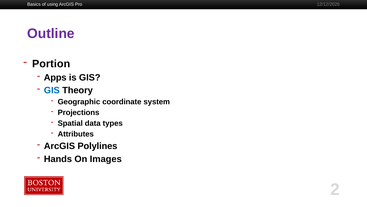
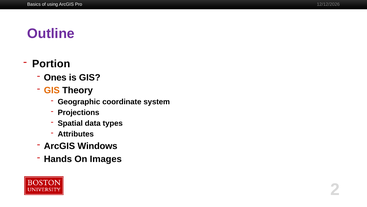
Apps: Apps -> Ones (55, 77)
GIS colour: blue -> orange (52, 90)
Polylines: Polylines -> Windows (97, 146)
